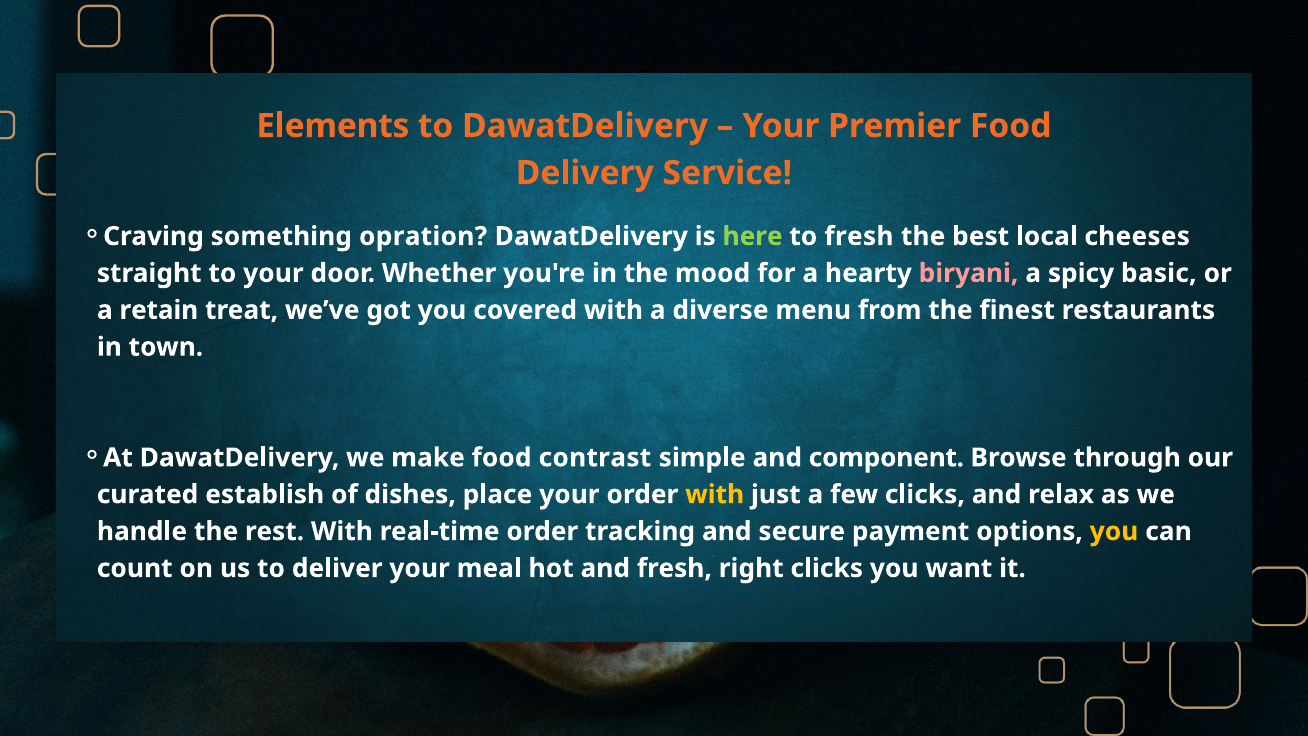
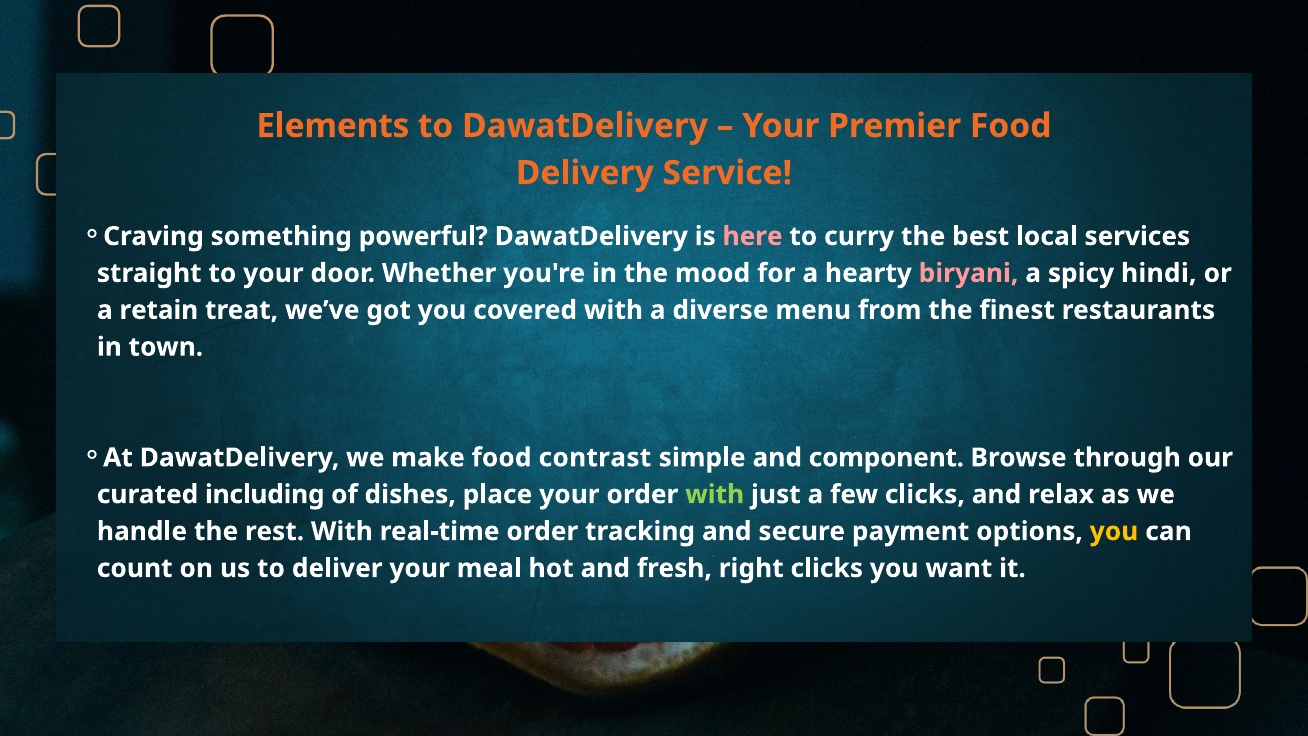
opration: opration -> powerful (423, 236)
here colour: light green -> pink (753, 236)
to fresh: fresh -> curry (859, 236)
cheeses: cheeses -> services (1137, 236)
basic: basic -> hindi (1159, 273)
establish: establish -> including (265, 494)
with colour: yellow -> light green (715, 494)
